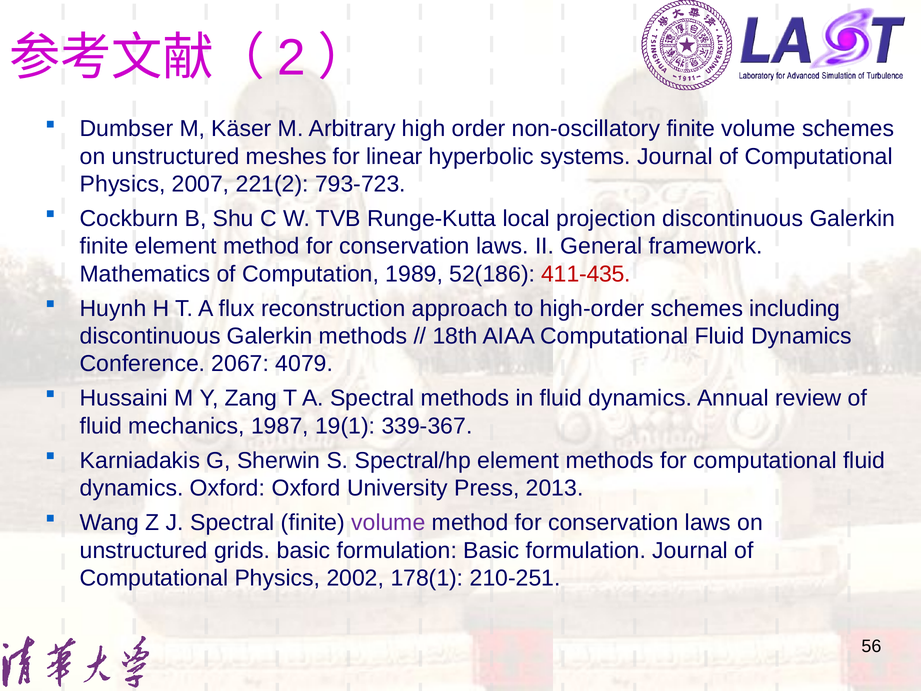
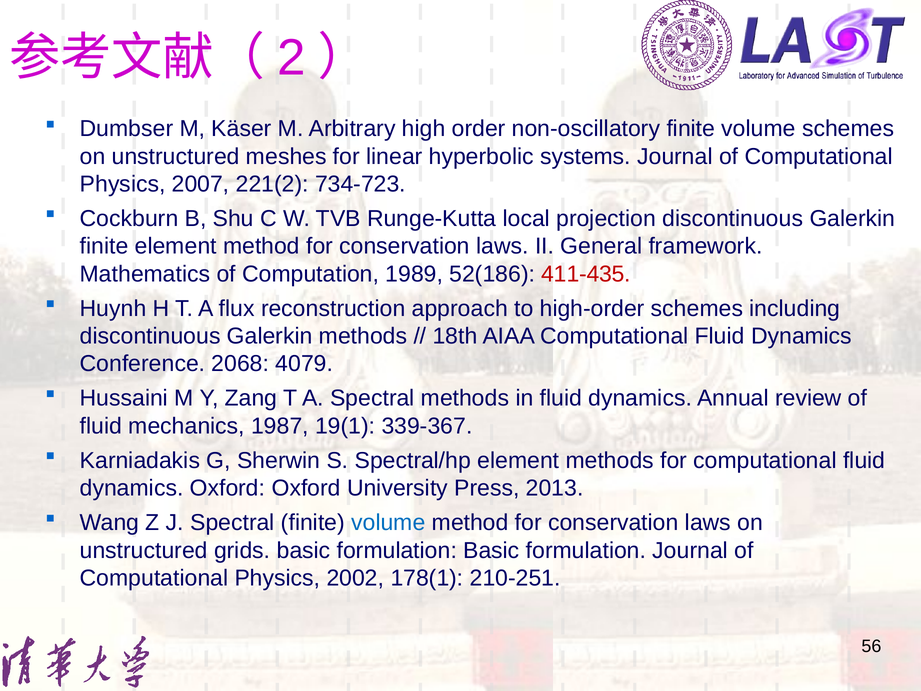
793-723: 793-723 -> 734-723 (360, 184)
2067: 2067 -> 2068 (240, 364)
volume colour: purple -> blue (388, 523)
